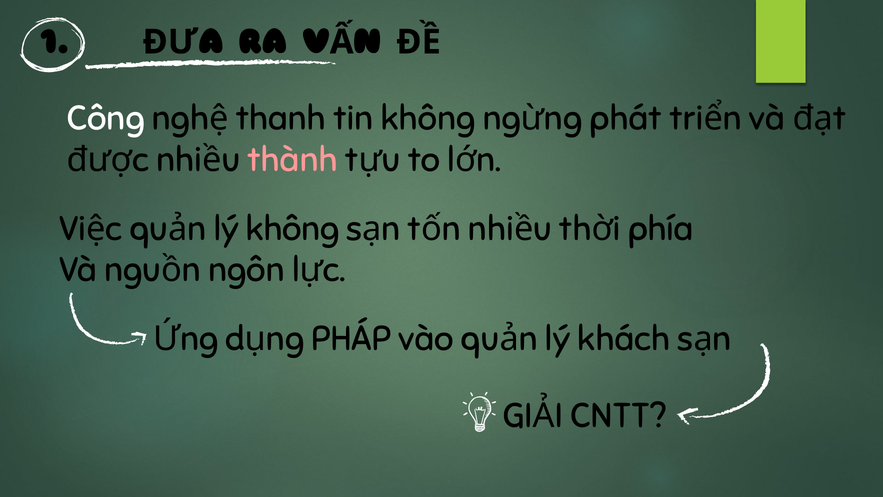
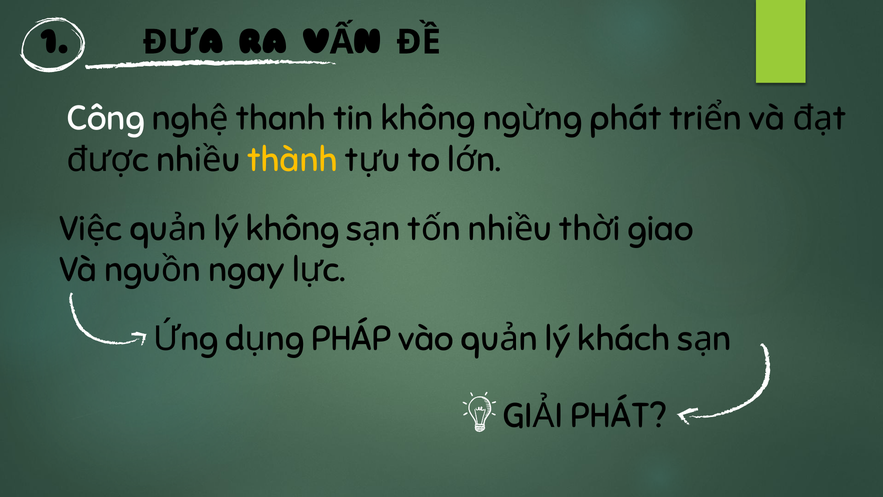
thành colour: pink -> yellow (293, 160)
phía: phía -> giao (661, 229)
ngôn: ngôn -> ngay (246, 270)
CNTT: CNTT -> PHÁT (618, 416)
